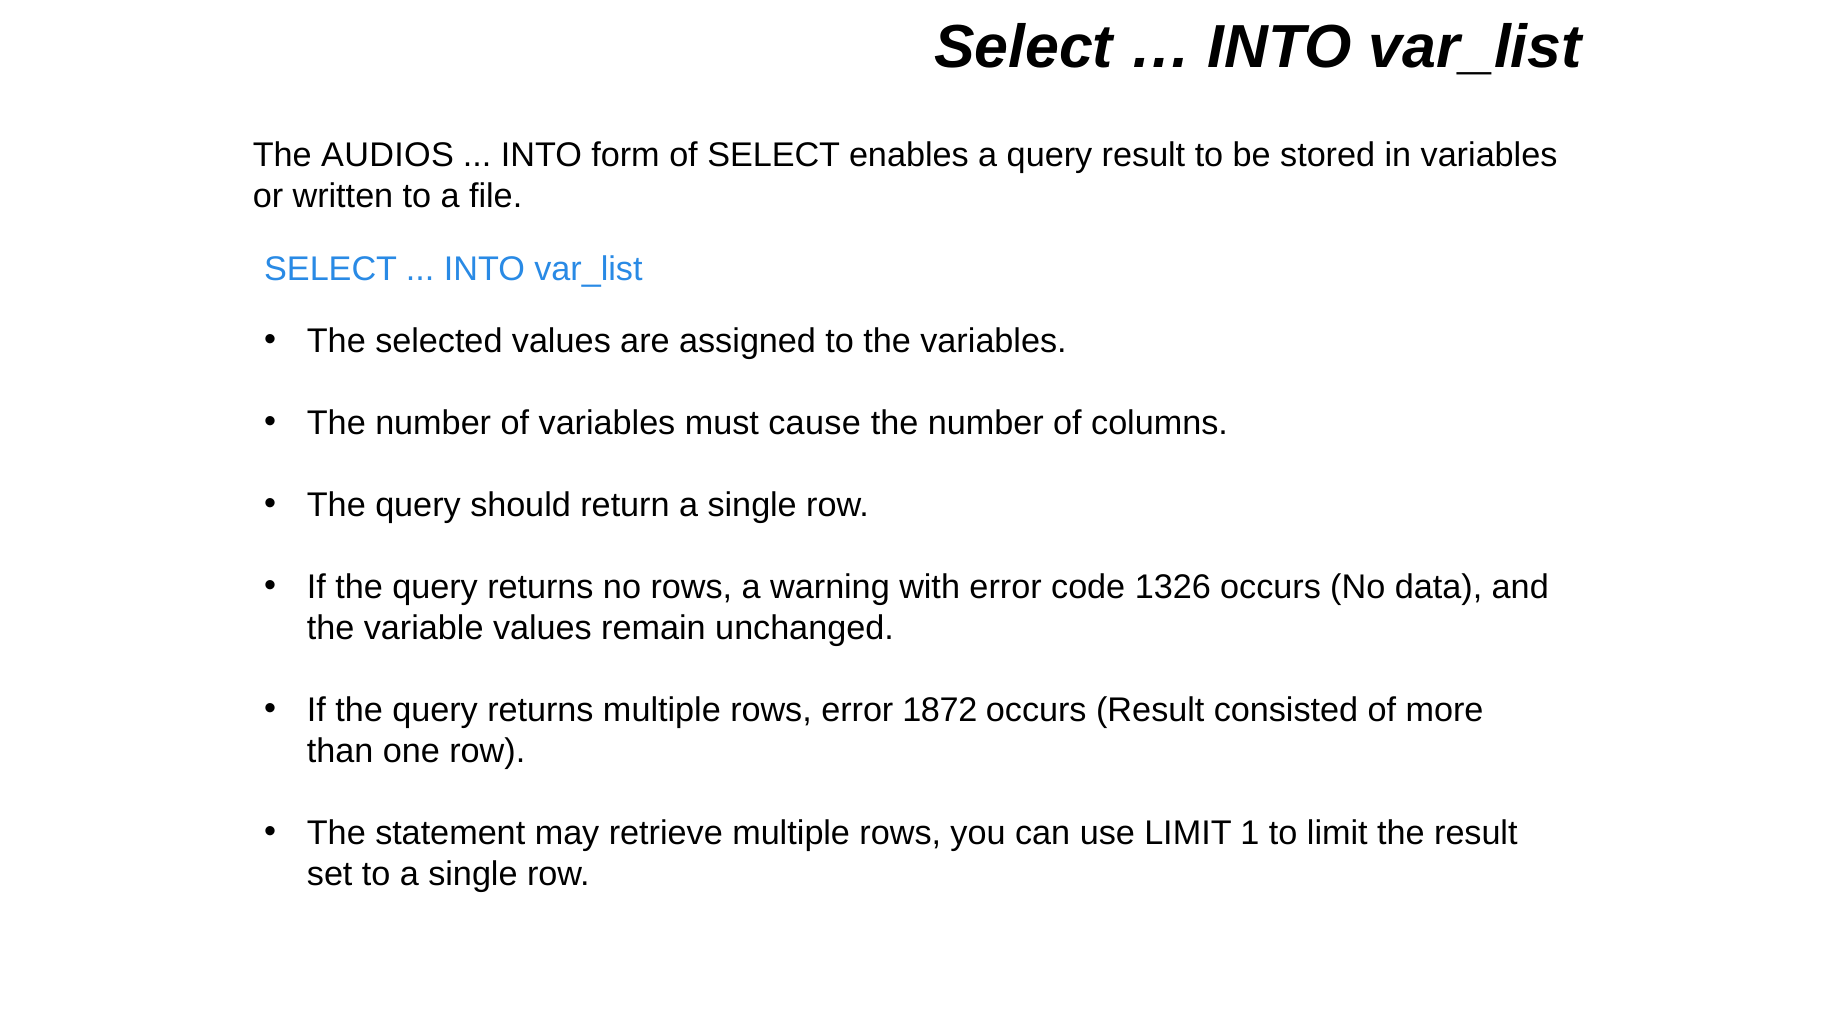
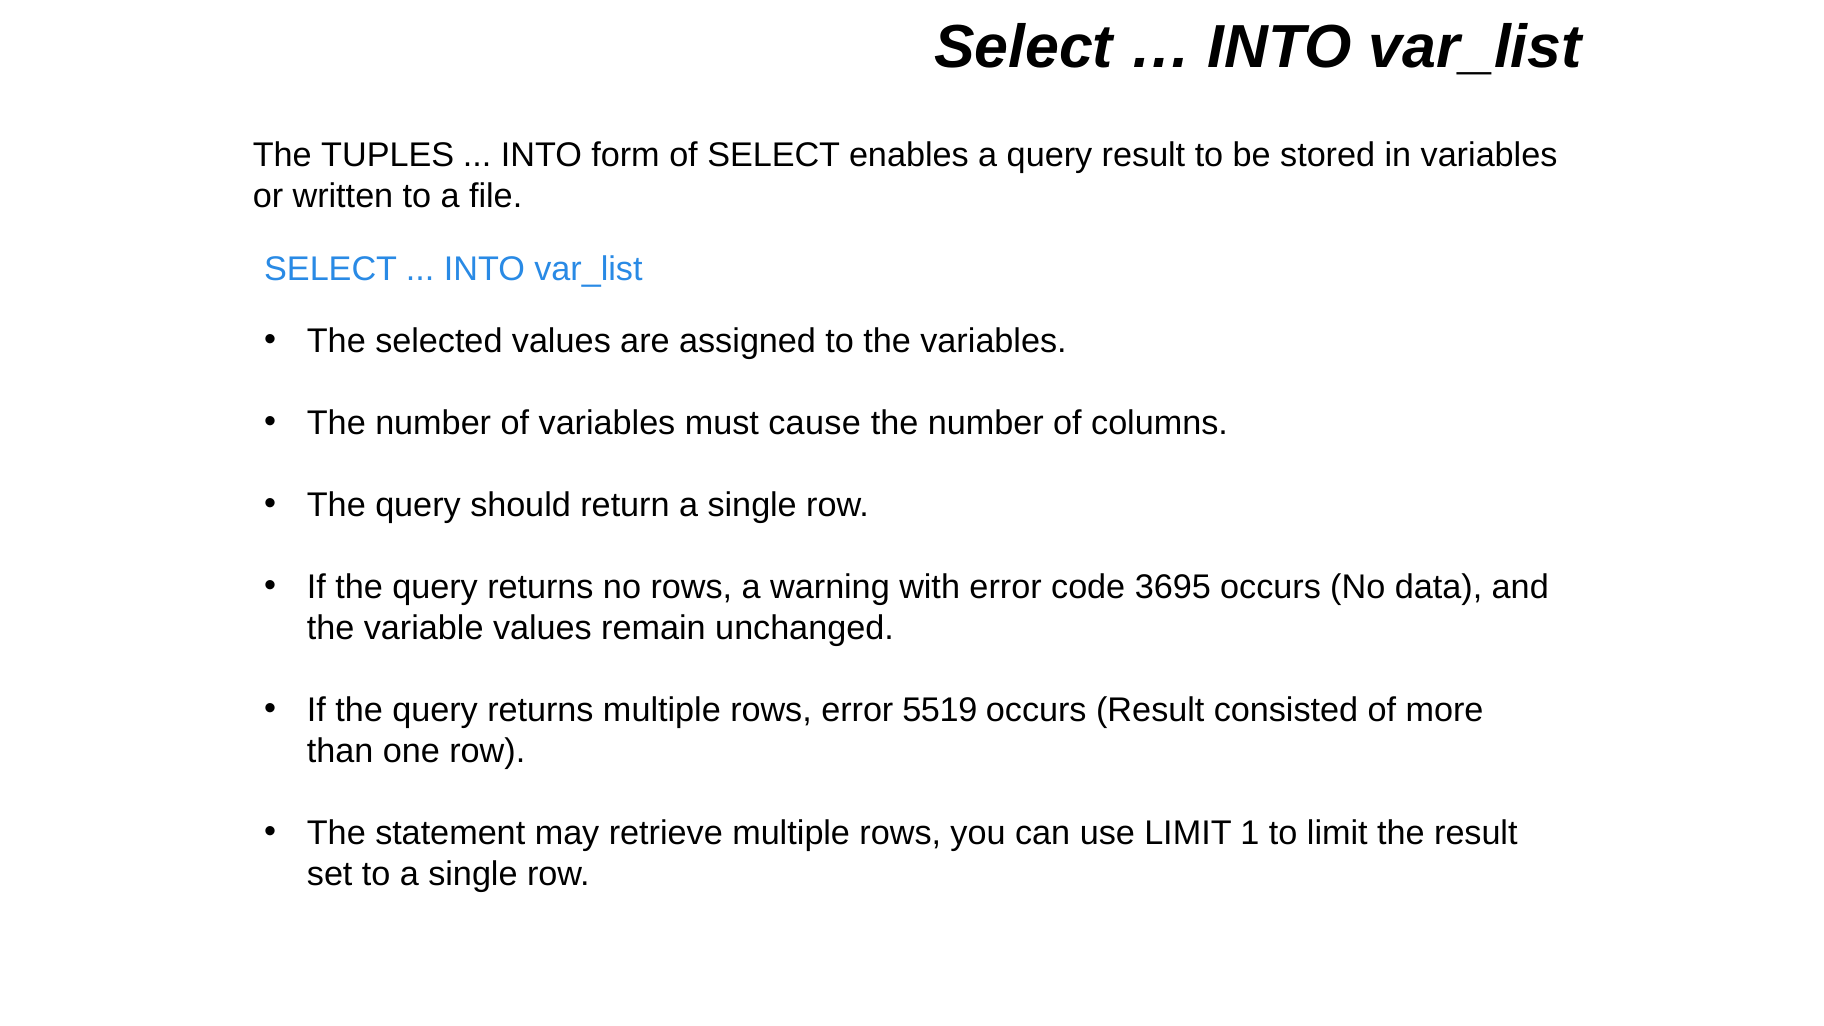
AUDIOS: AUDIOS -> TUPLES (388, 155)
1326: 1326 -> 3695 (1173, 587)
1872: 1872 -> 5519 (940, 711)
